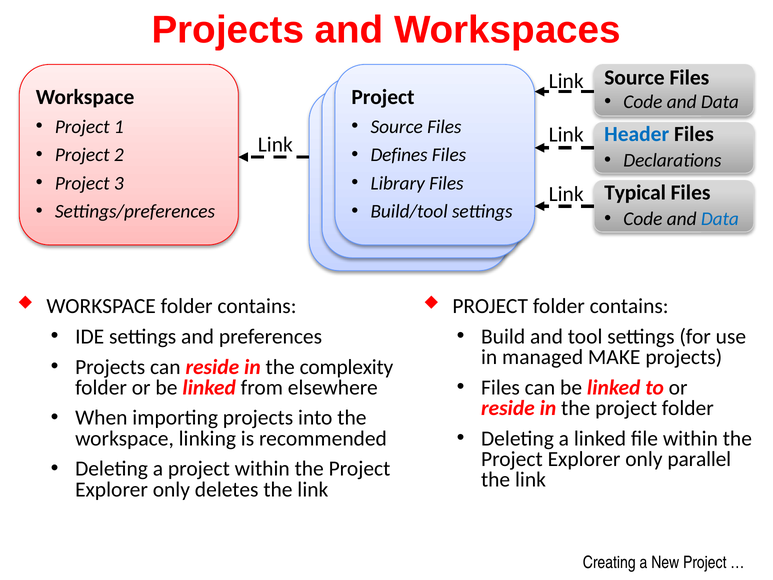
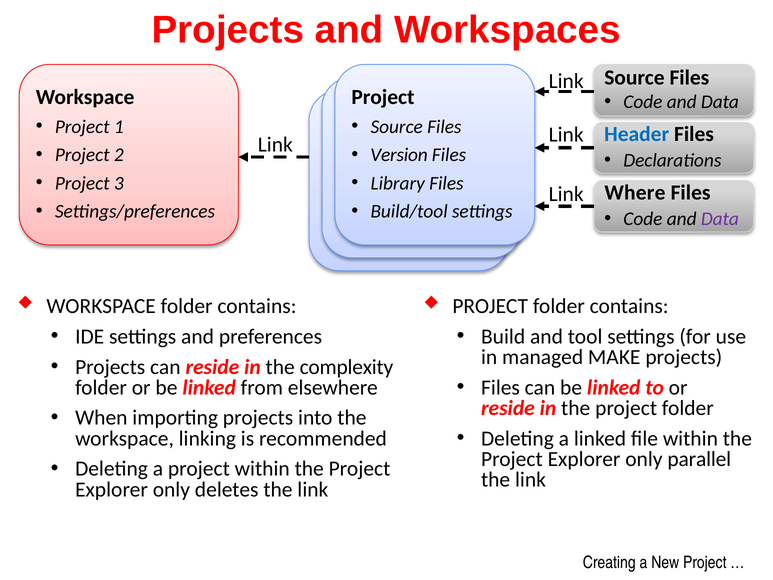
Defines: Defines -> Version (399, 155)
Typical: Typical -> Where (635, 193)
Data colour: blue -> purple (720, 219)
